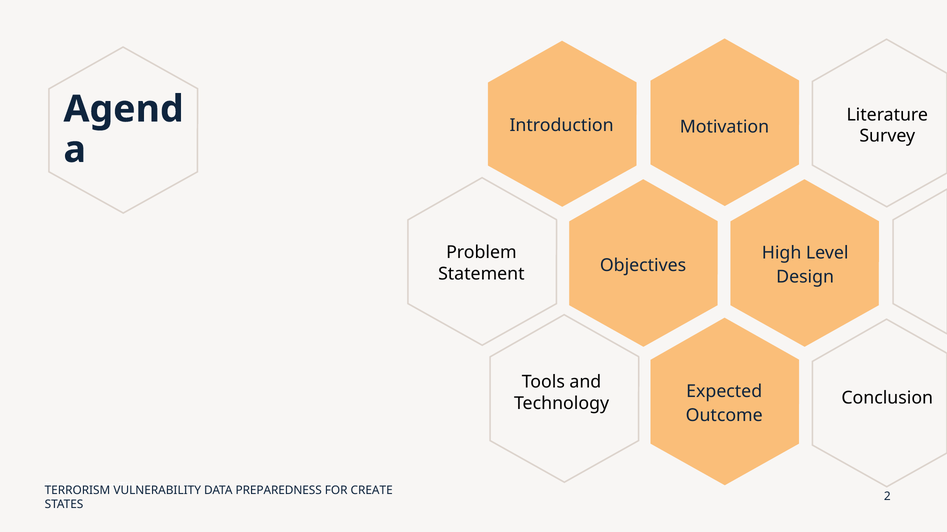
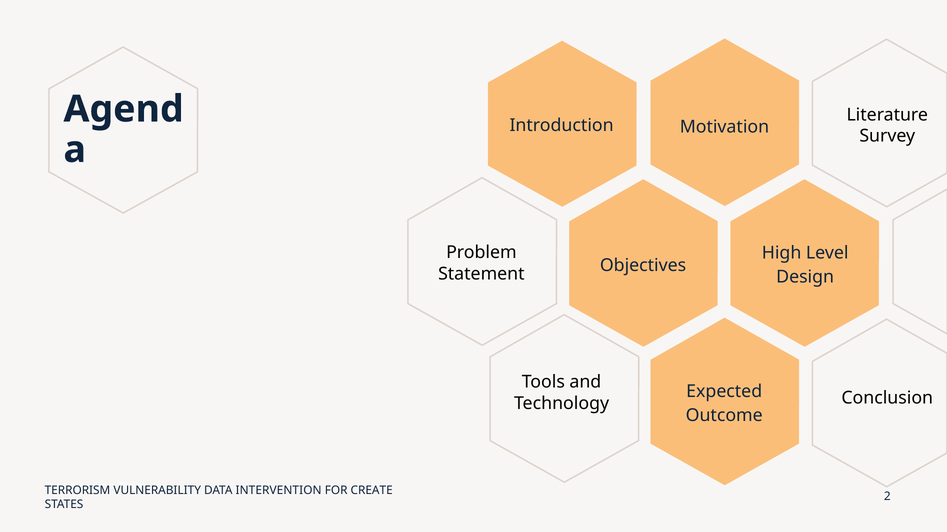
PREPAREDNESS: PREPAREDNESS -> INTERVENTION (279, 491)
